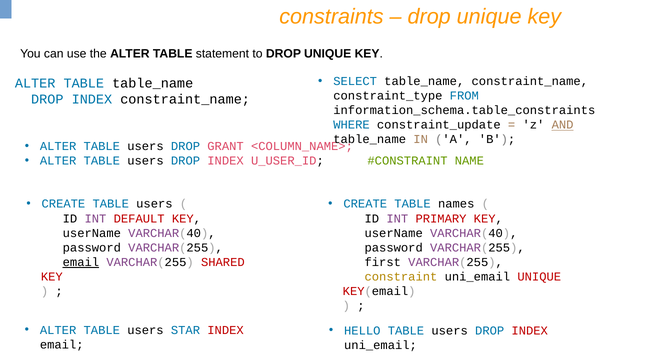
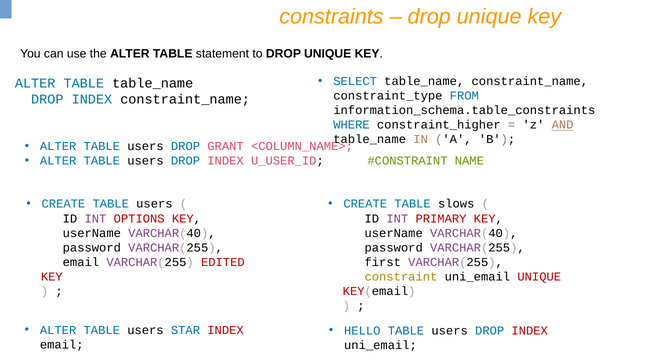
constraint_update: constraint_update -> constraint_higher (439, 125)
names: names -> slows (456, 204)
DEFAULT: DEFAULT -> OPTIONS (139, 218)
email underline: present -> none (81, 262)
SHARED: SHARED -> EDITED (223, 262)
